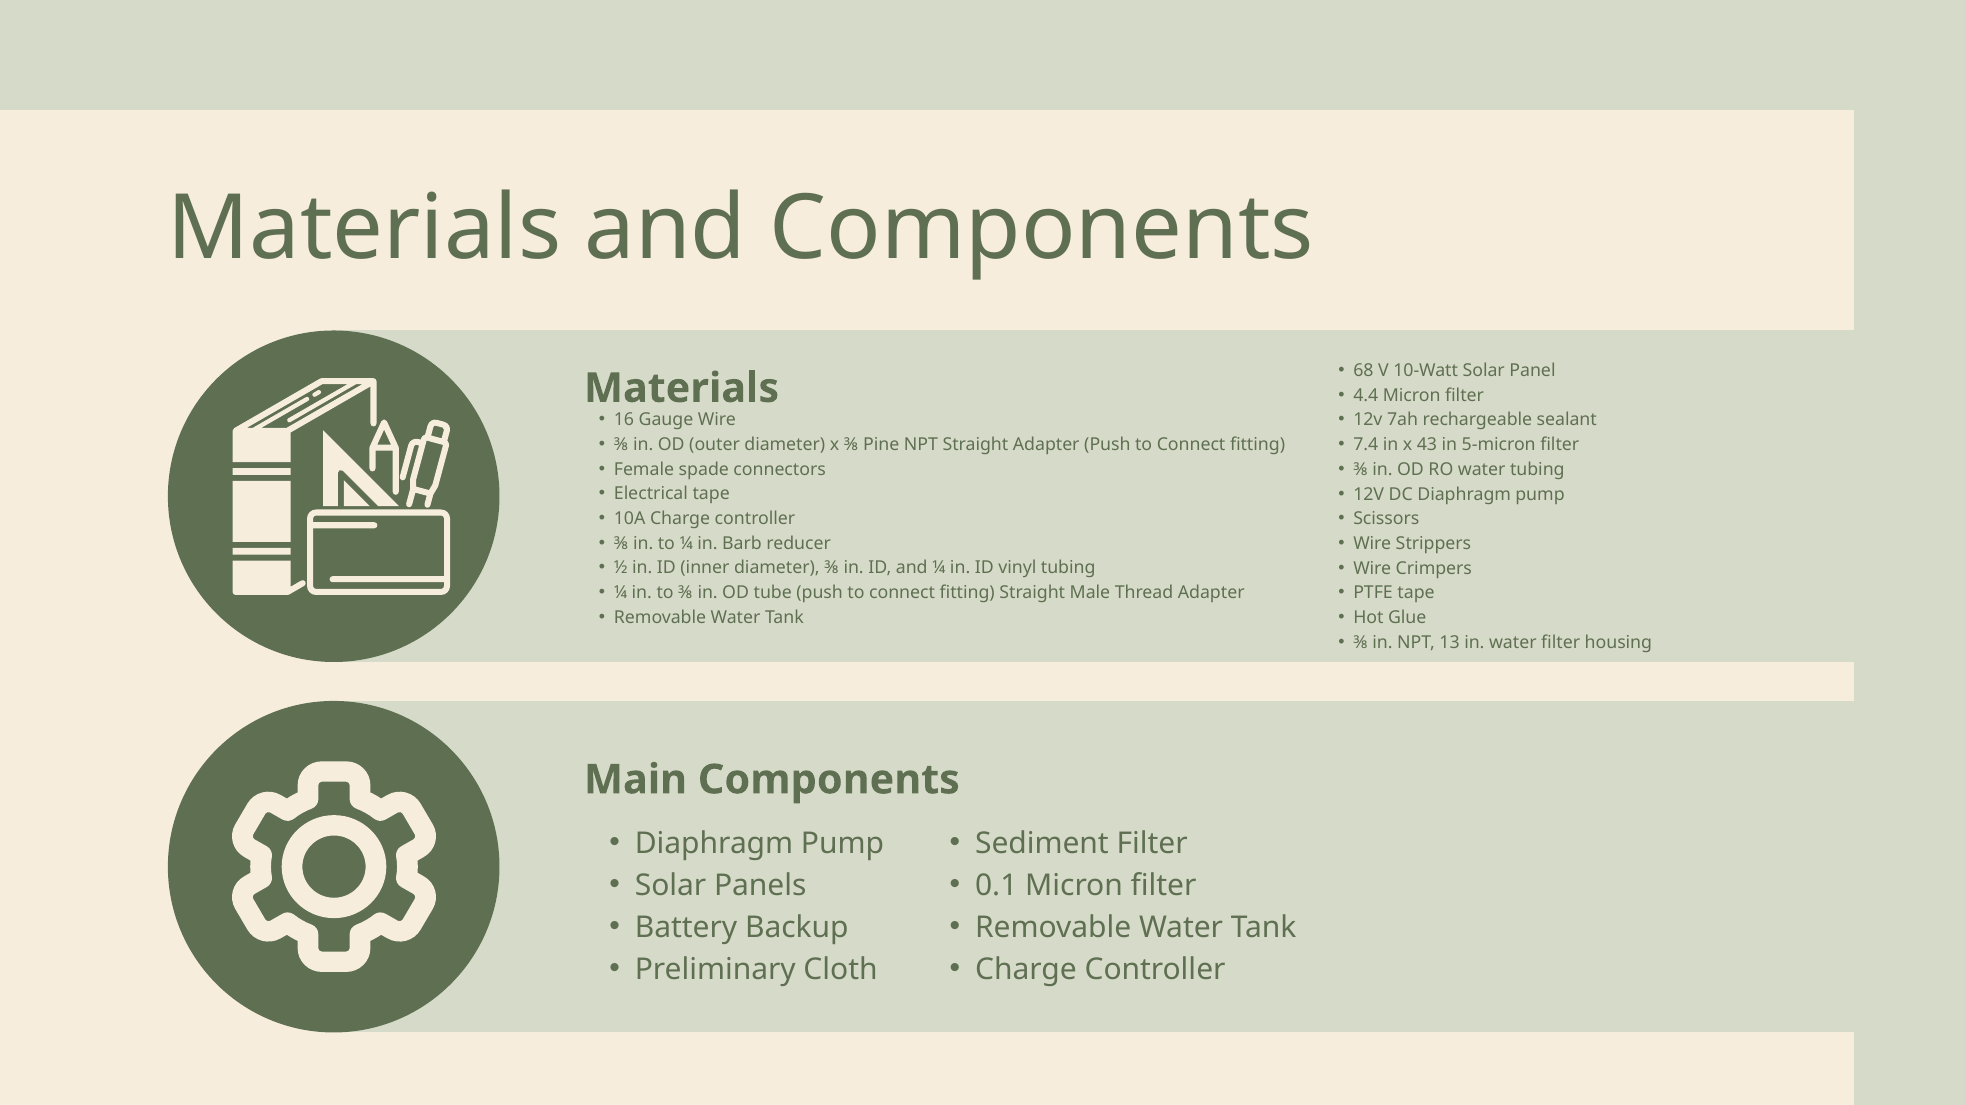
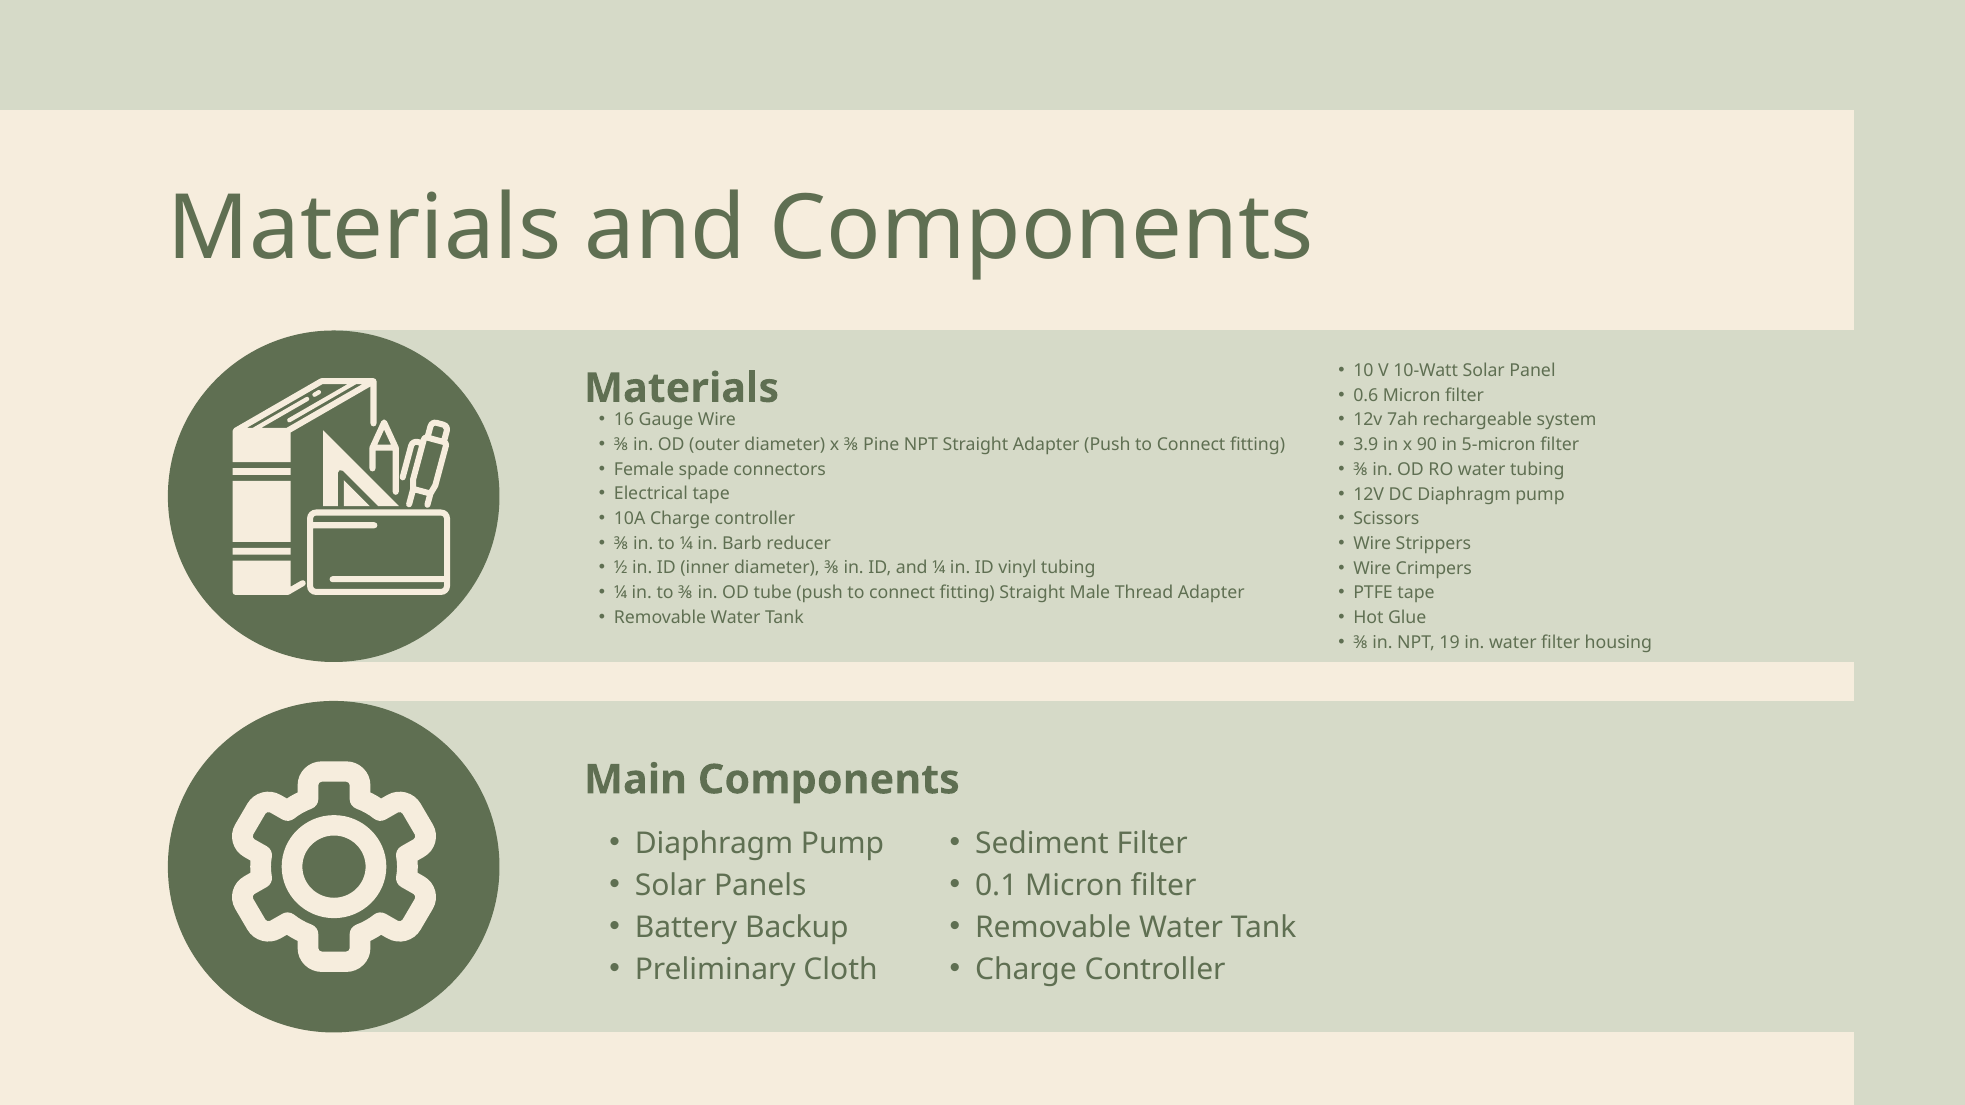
68: 68 -> 10 (1363, 371)
4.4: 4.4 -> 0.6 (1366, 395)
sealant: sealant -> system (1567, 420)
7.4: 7.4 -> 3.9 (1366, 445)
43: 43 -> 90 (1427, 445)
13: 13 -> 19 (1450, 643)
